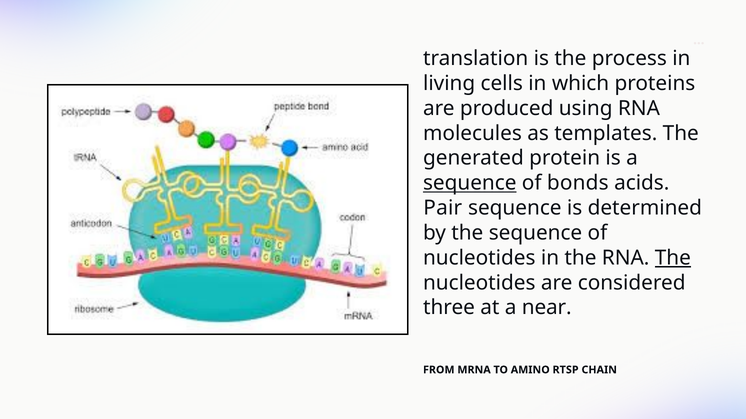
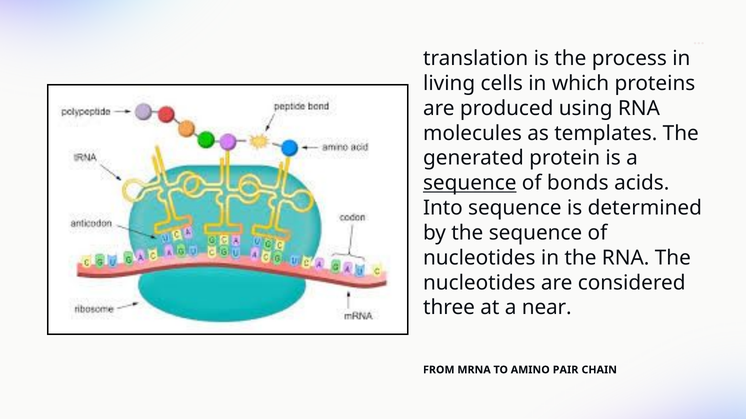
Pair: Pair -> Into (443, 208)
The underline: present -> none (673, 258)
RTSP: RTSP -> PAIR (566, 370)
